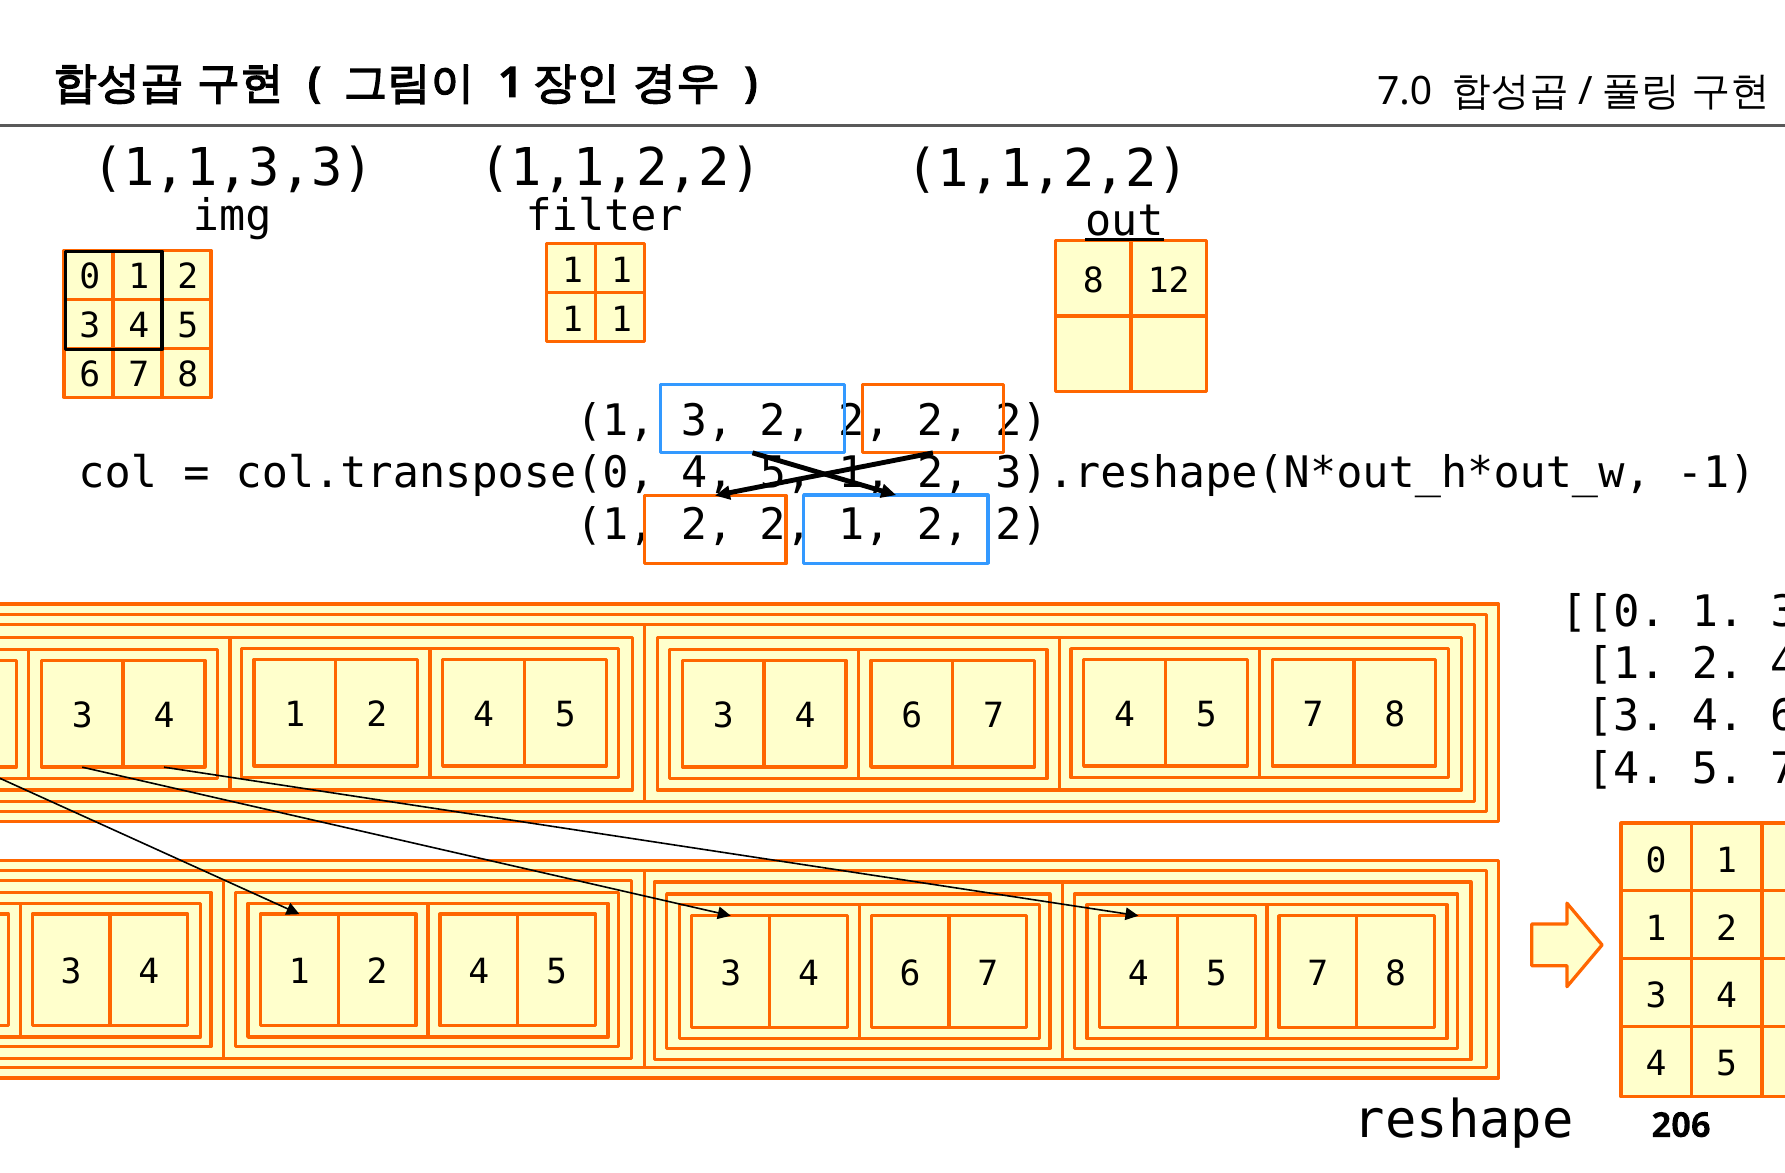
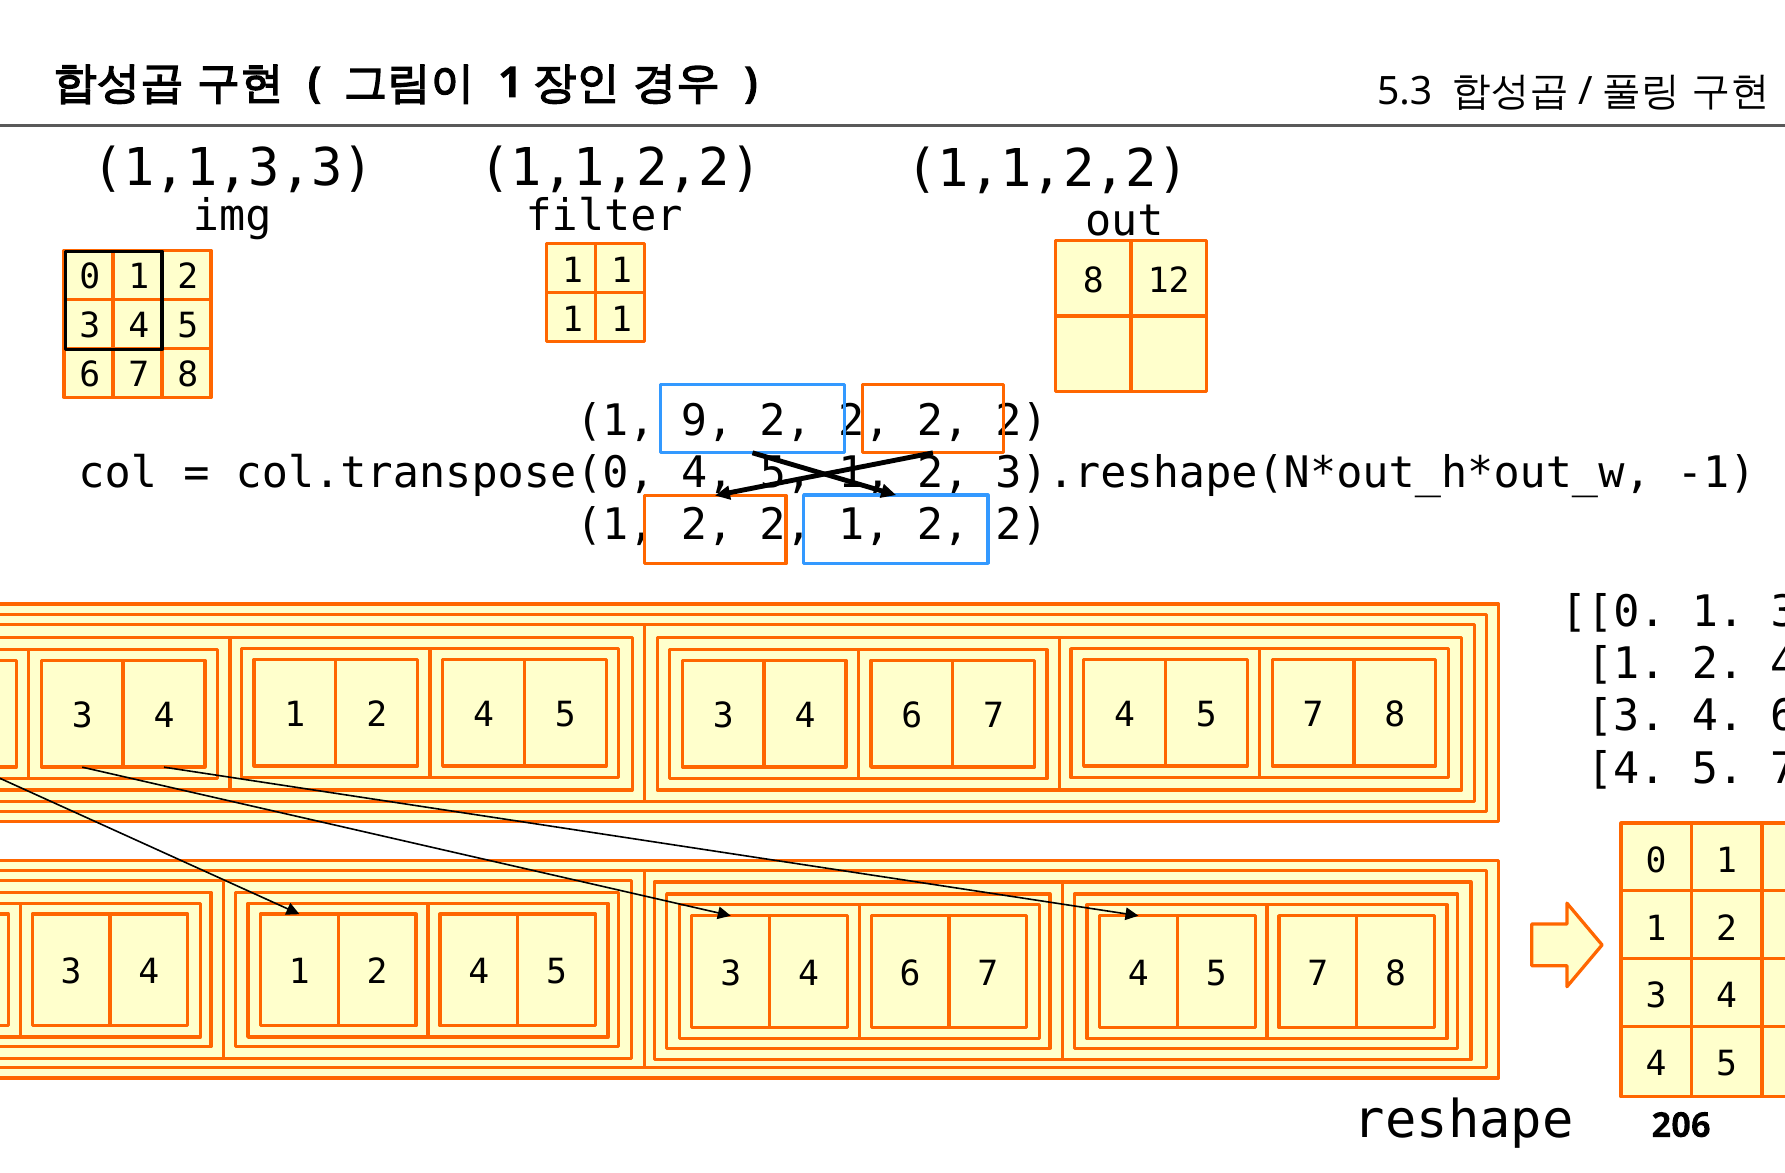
7.0: 7.0 -> 5.3 (1405, 91)
out underline: present -> none (1124, 221)
3: 3 -> 9 (707, 421)
